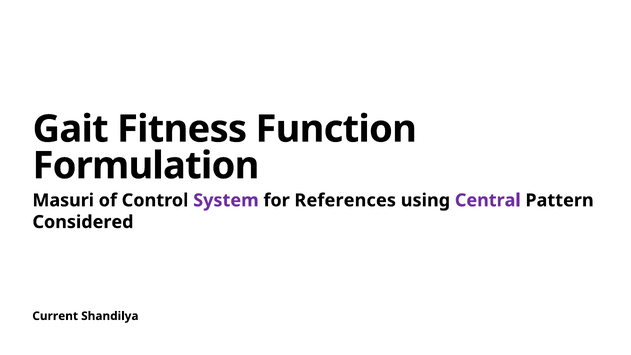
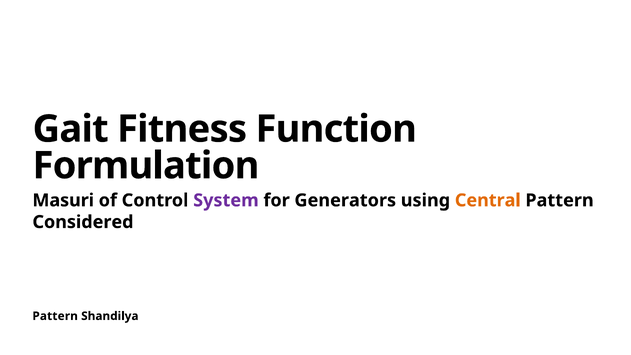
References: References -> Generators (345, 200)
Central colour: purple -> orange (488, 200)
Current: Current -> Pattern (55, 316)
